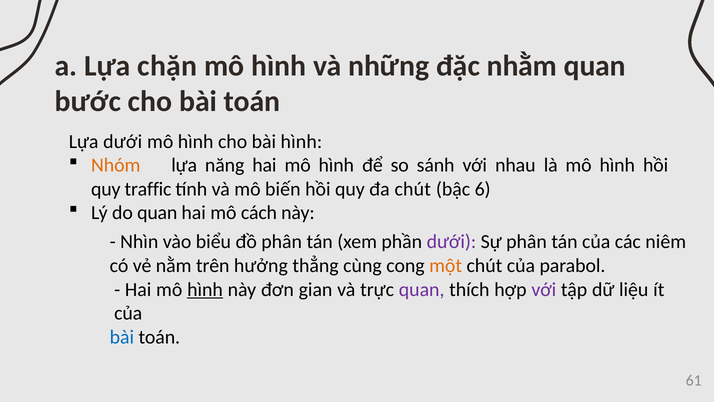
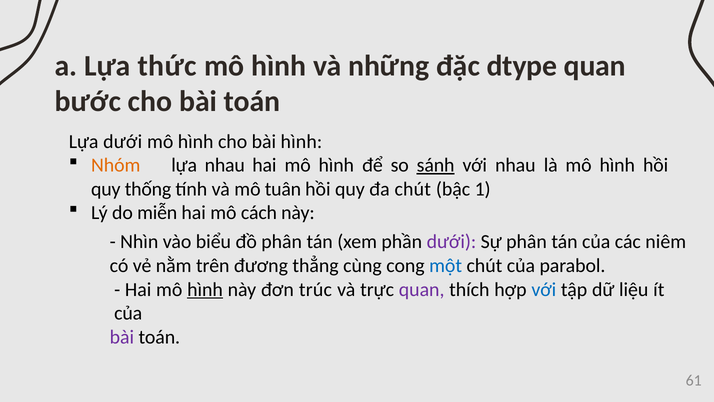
chặn: chặn -> thức (167, 66)
nhằm: nhằm -> dtype (522, 66)
lựa năng: năng -> nhau (225, 165)
sánh underline: none -> present (436, 165)
traffic: traffic -> thống (148, 189)
biến: biến -> tuân (283, 189)
6: 6 -> 1 (483, 189)
do quan: quan -> miễn (157, 213)
hưởng: hưởng -> đương (261, 266)
một colour: orange -> blue (446, 266)
gian: gian -> trúc (315, 289)
với colour: purple -> blue (544, 289)
bài colour: blue -> purple (122, 337)
